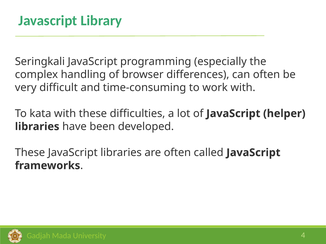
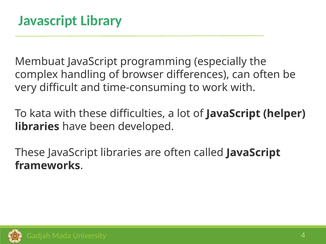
Seringkali: Seringkali -> Membuat (40, 62)
